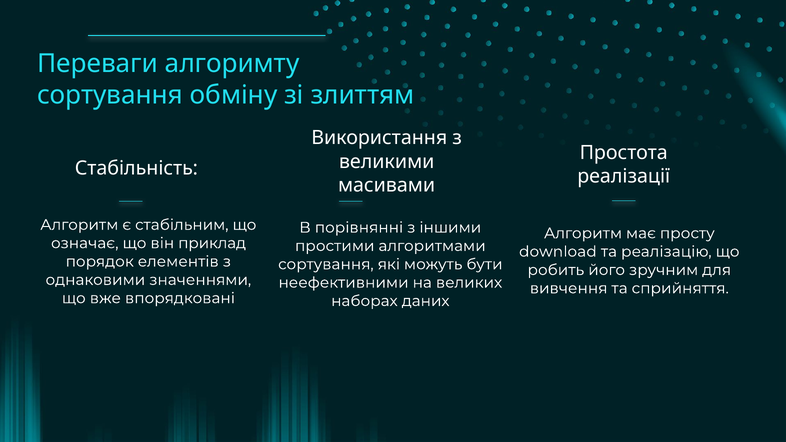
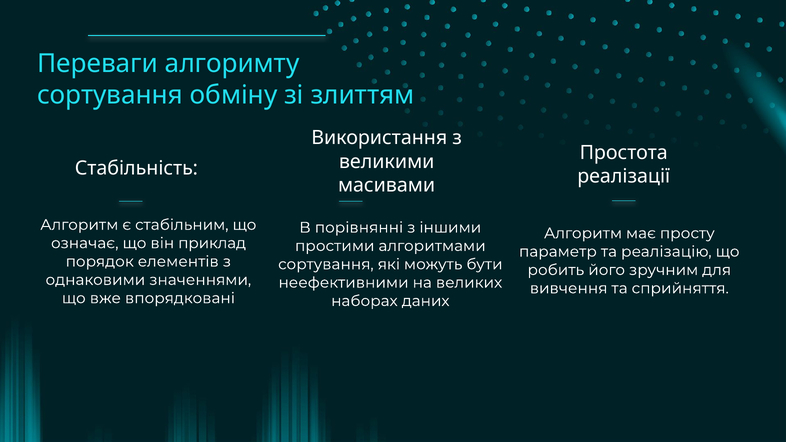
download: download -> параметр (558, 252)
